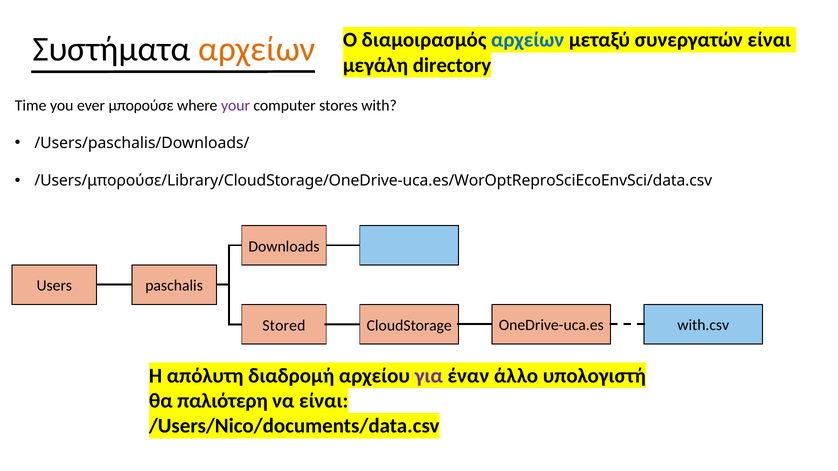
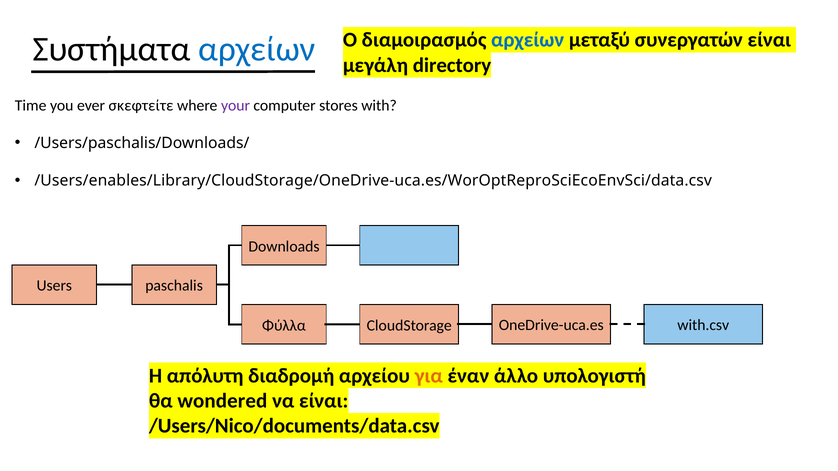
αρχείων colour: orange -> blue (257, 49)
μπορούσε: μπορούσε -> σκεφτείτε (141, 105)
/Users/μπορούσε/Library/CloudStorage/OneDrive-uca.es/WorOptReproSciEcoEnvSci/data.csv: /Users/μπορούσε/Library/CloudStorage/OneDrive-uca.es/WorOptReproSciEcoEnvSci/data.csv -> /Users/enables/Library/CloudStorage/OneDrive-uca.es/WorOptReproSciEcoEnvSci/data.csv (373, 181)
Stored: Stored -> Φύλλα (284, 326)
για colour: purple -> orange (429, 376)
παλιότερη: παλιότερη -> wondered (222, 401)
